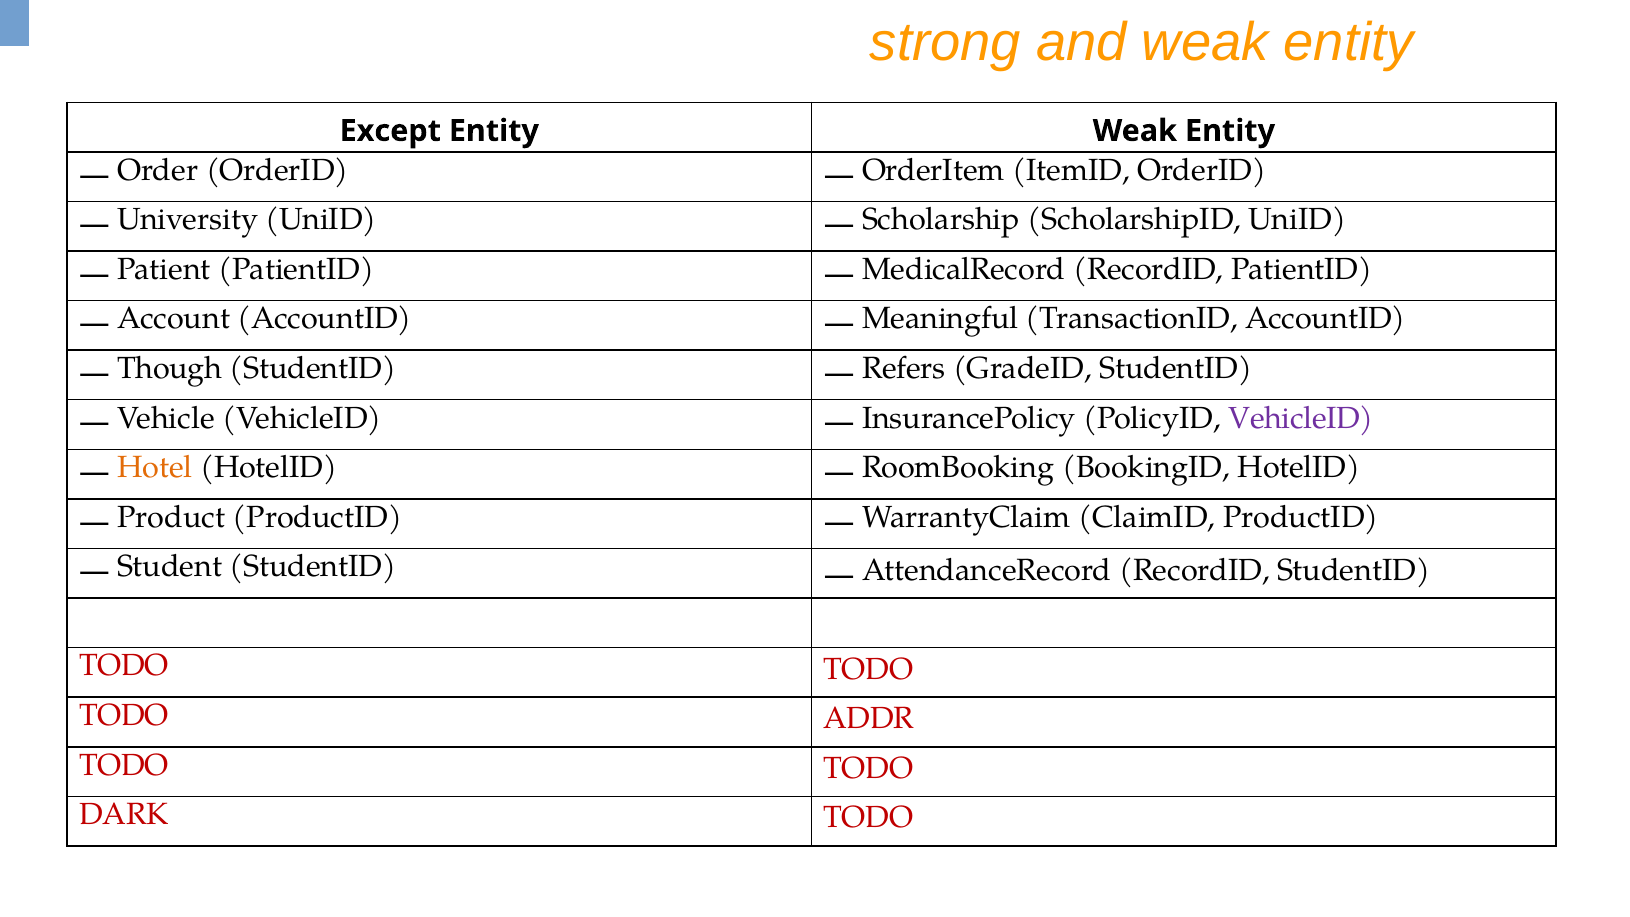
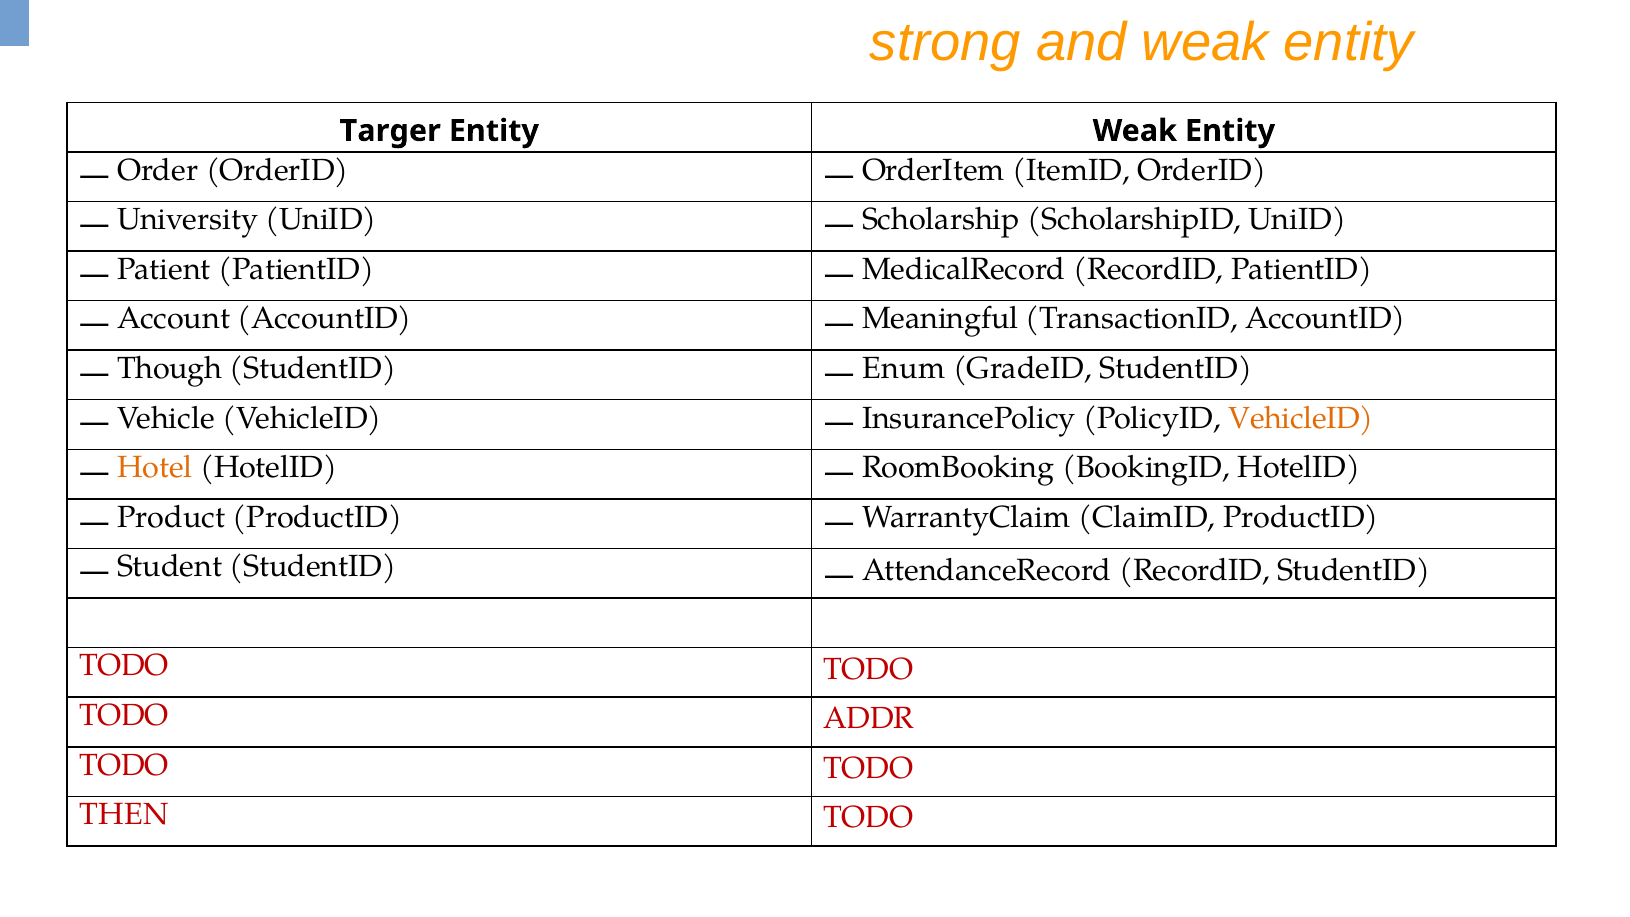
Except: Except -> Targer (390, 131)
Refers: Refers -> Enum (904, 368)
VehicleID colour: purple -> orange (1301, 418)
DARK: DARK -> THEN (124, 814)
